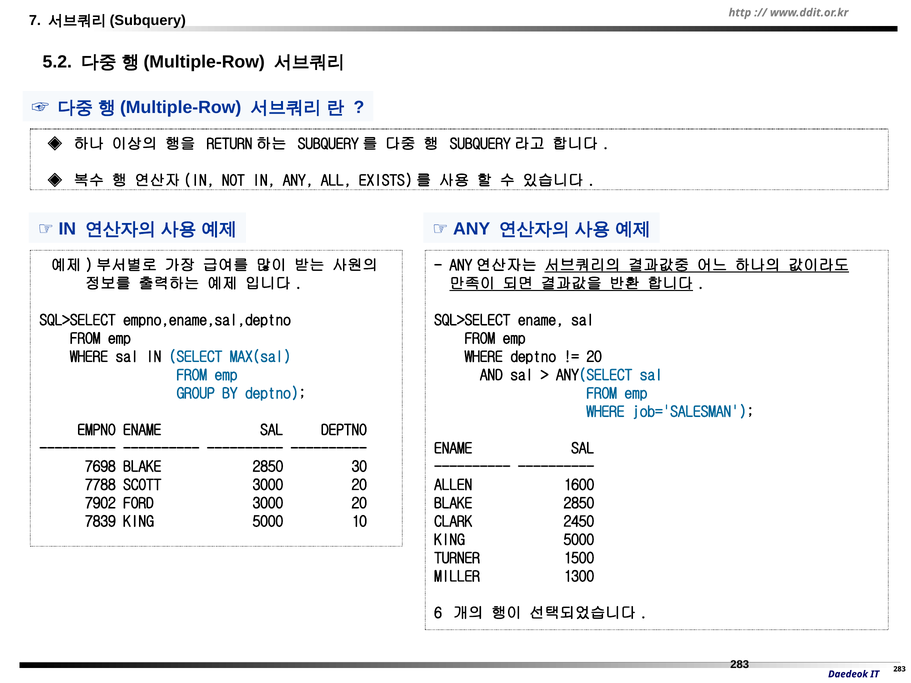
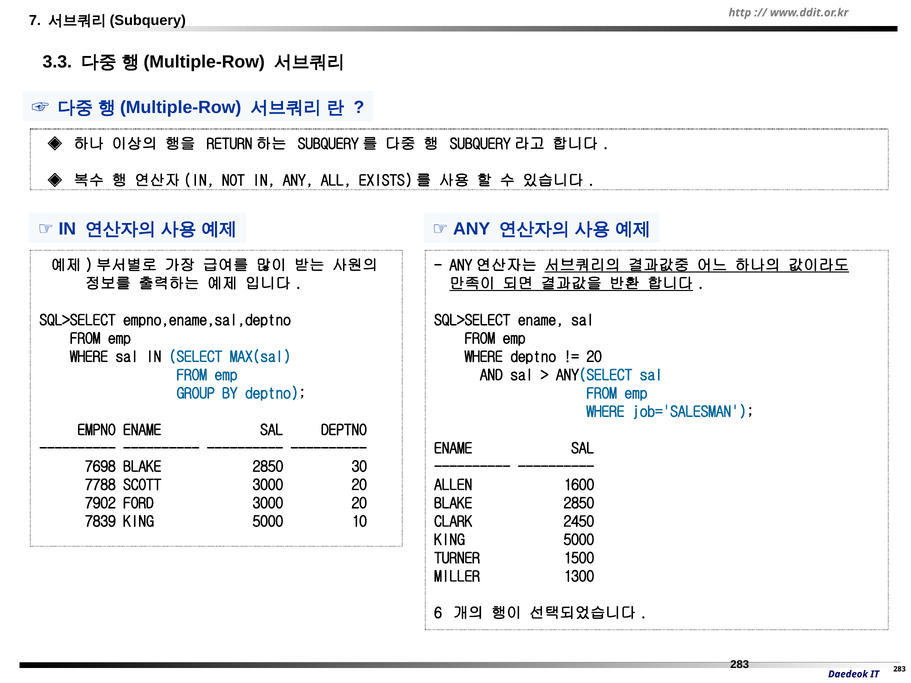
5.2: 5.2 -> 3.3 (57, 62)
